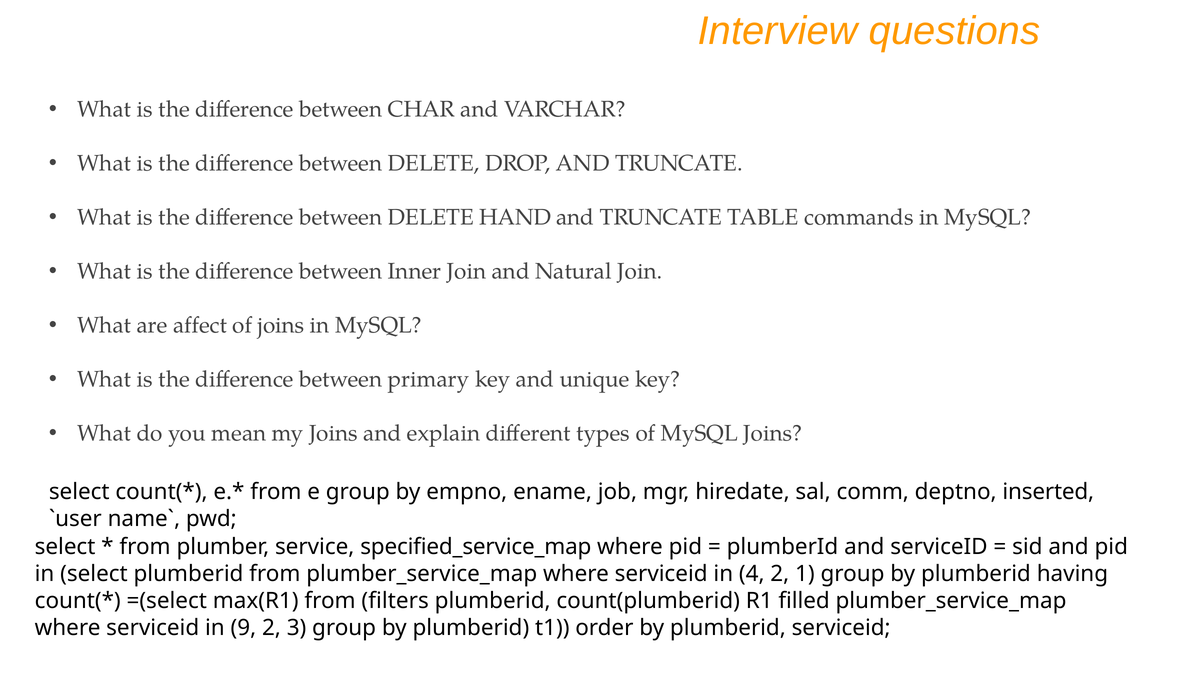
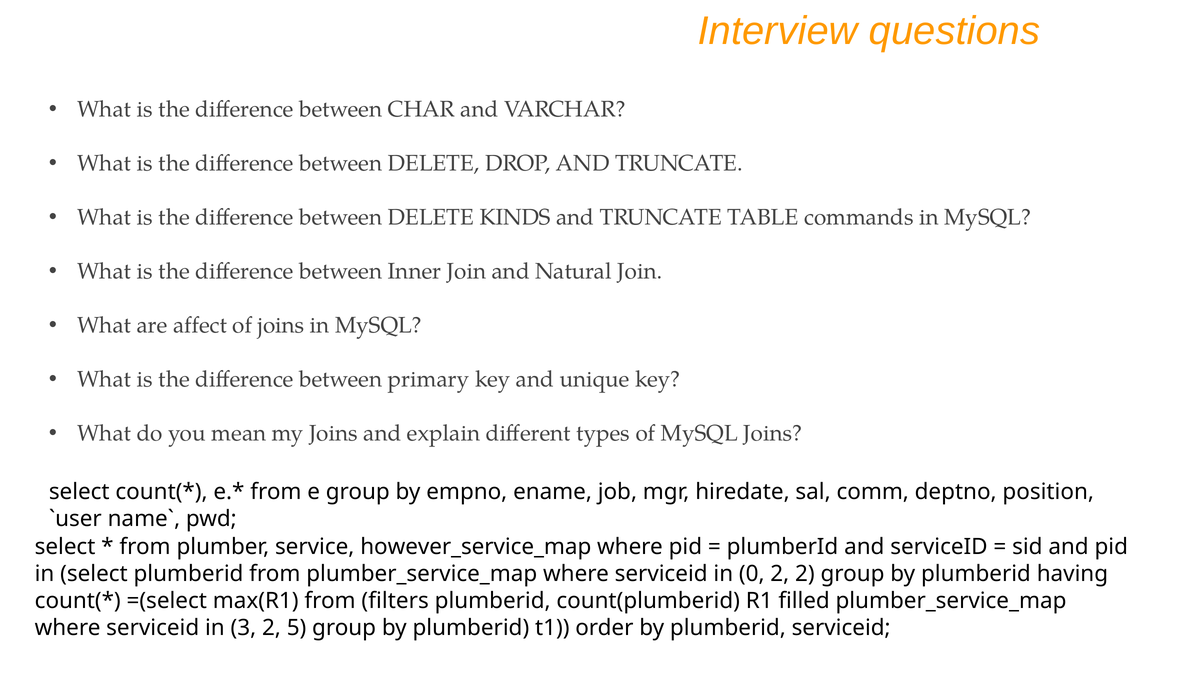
HAND: HAND -> KINDS (515, 217)
inserted: inserted -> position (1048, 491)
specified_service_map: specified_service_map -> however_service_map (476, 546)
4: 4 -> 0 (752, 573)
2 1: 1 -> 2 (805, 573)
9: 9 -> 3 (243, 627)
3: 3 -> 5 (297, 627)
